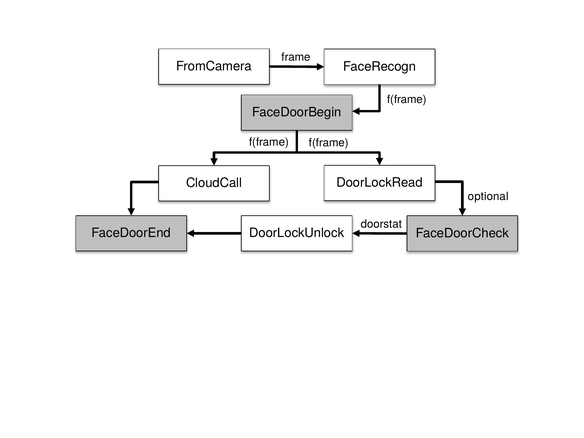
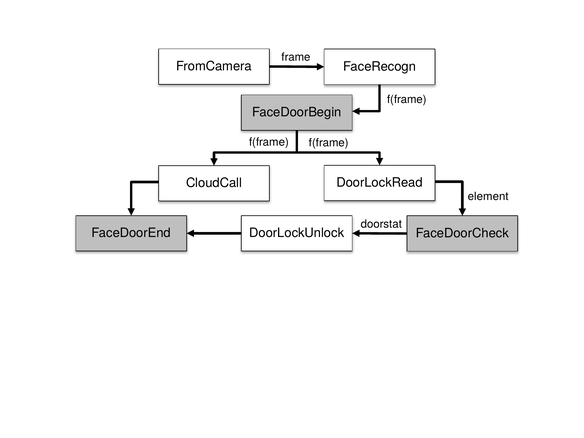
optional: optional -> element (488, 196)
